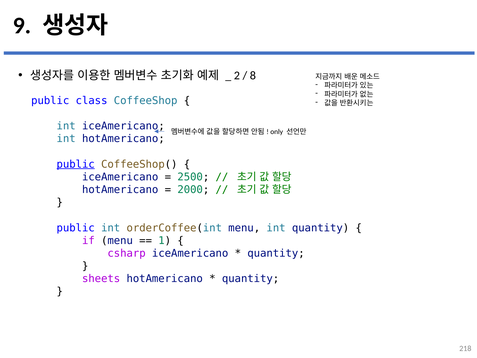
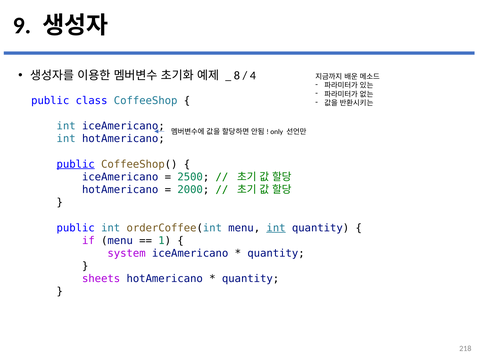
2: 2 -> 8 (237, 75)
8: 8 -> 4 (253, 75)
int underline: none -> present (276, 228)
csharp: csharp -> system (127, 253)
